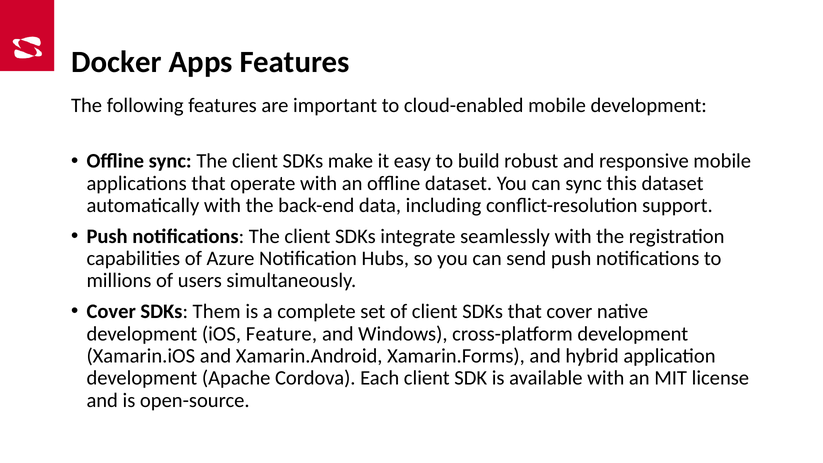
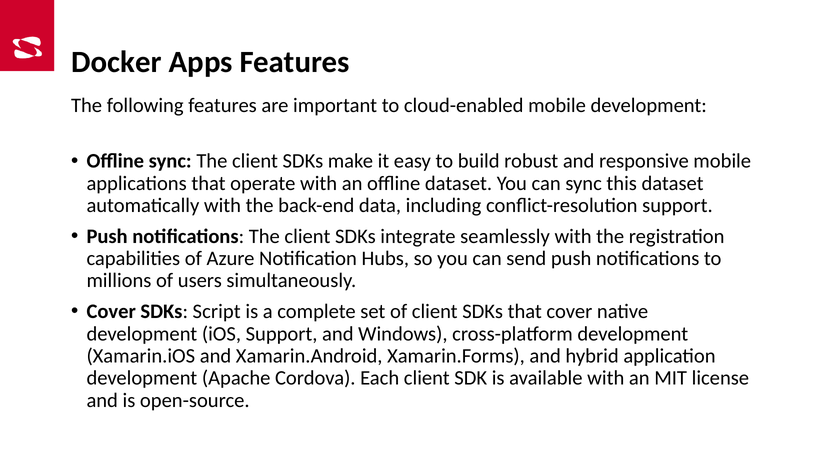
Them: Them -> Script (217, 311)
iOS Feature: Feature -> Support (282, 334)
